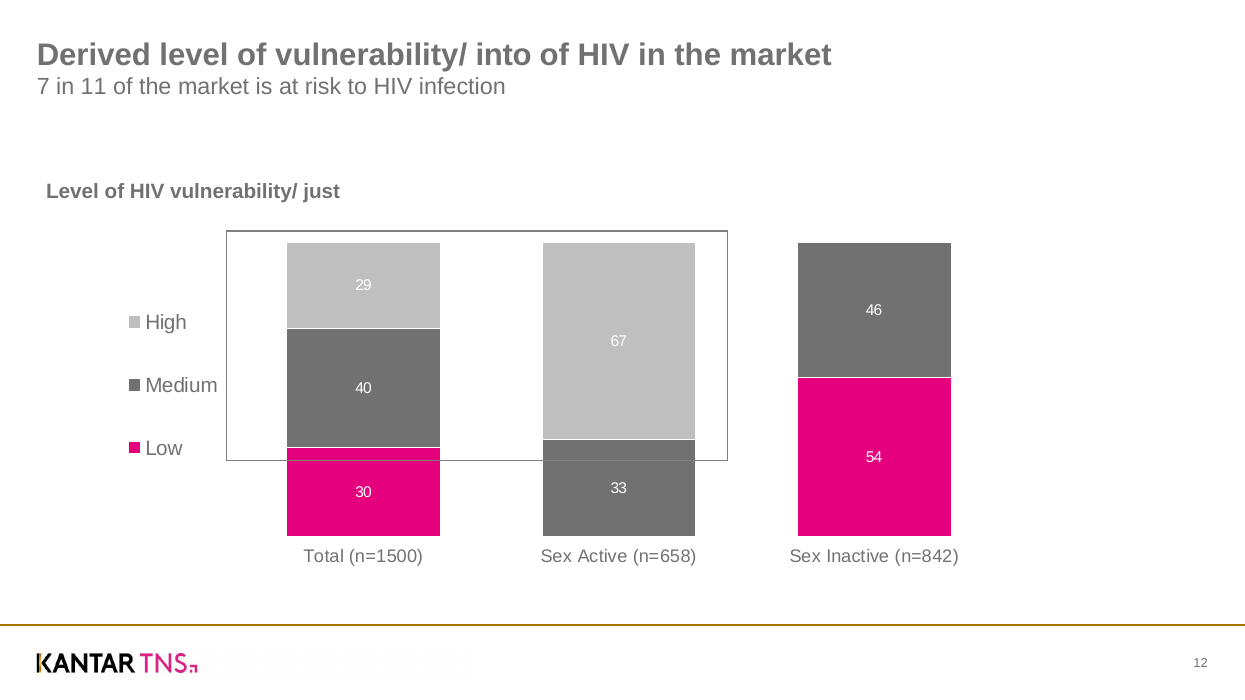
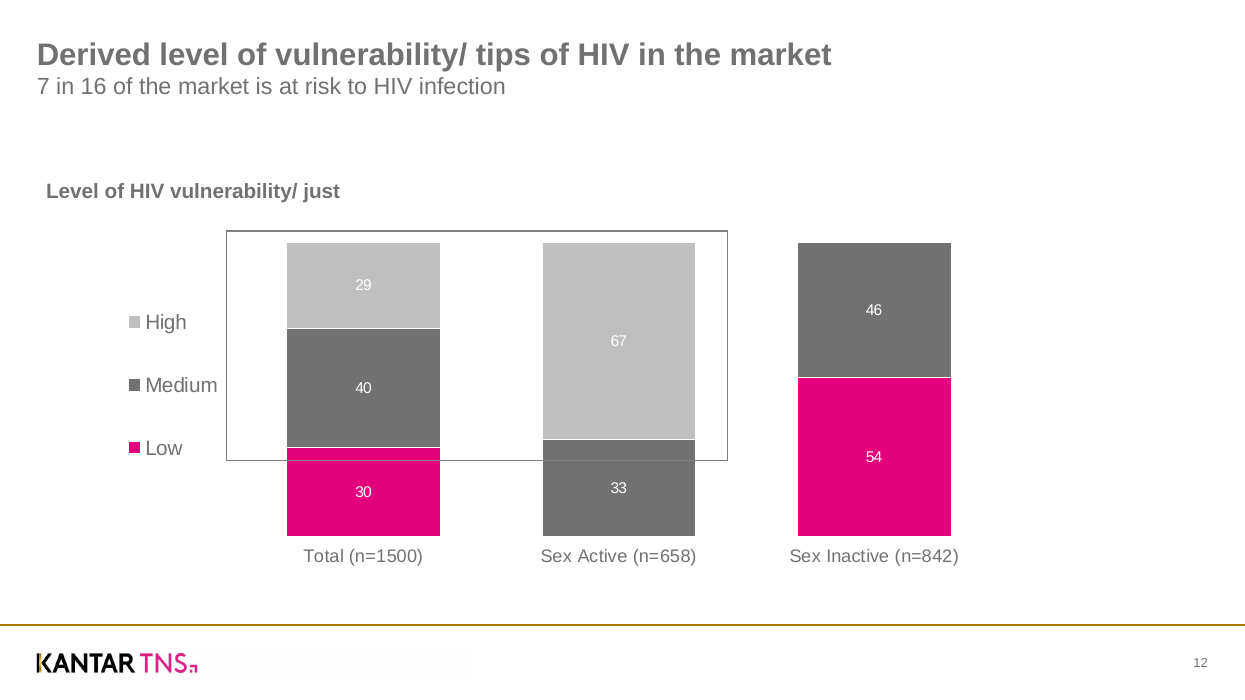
into: into -> tips (503, 55)
11: 11 -> 16 (94, 87)
